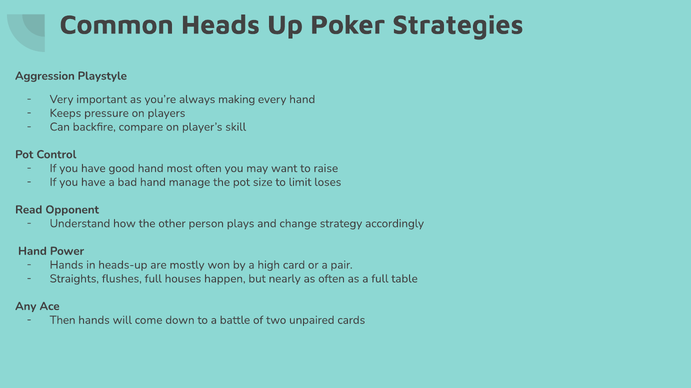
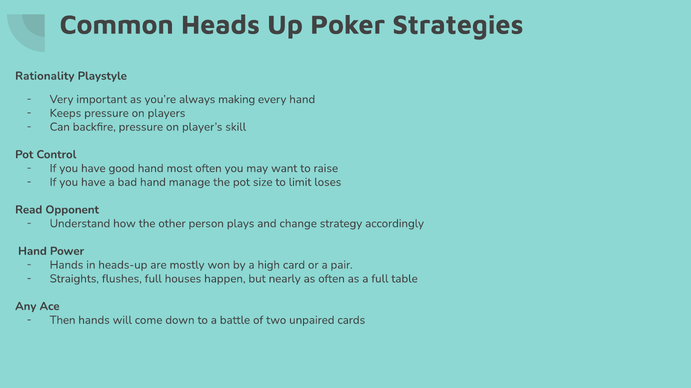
Aggression: Aggression -> Rationality (45, 76)
backfire compare: compare -> pressure (141, 127)
